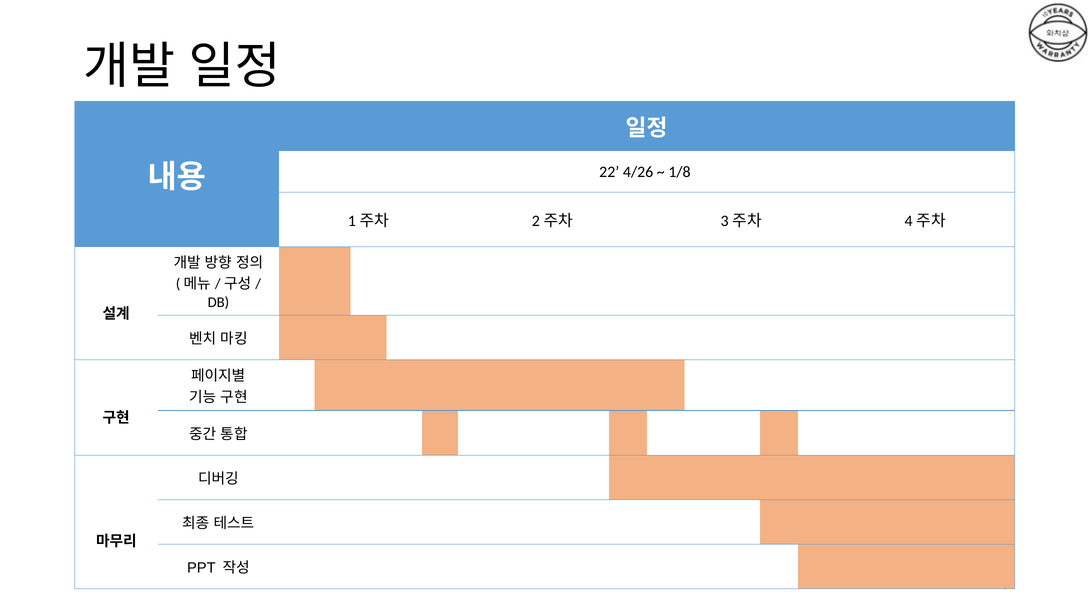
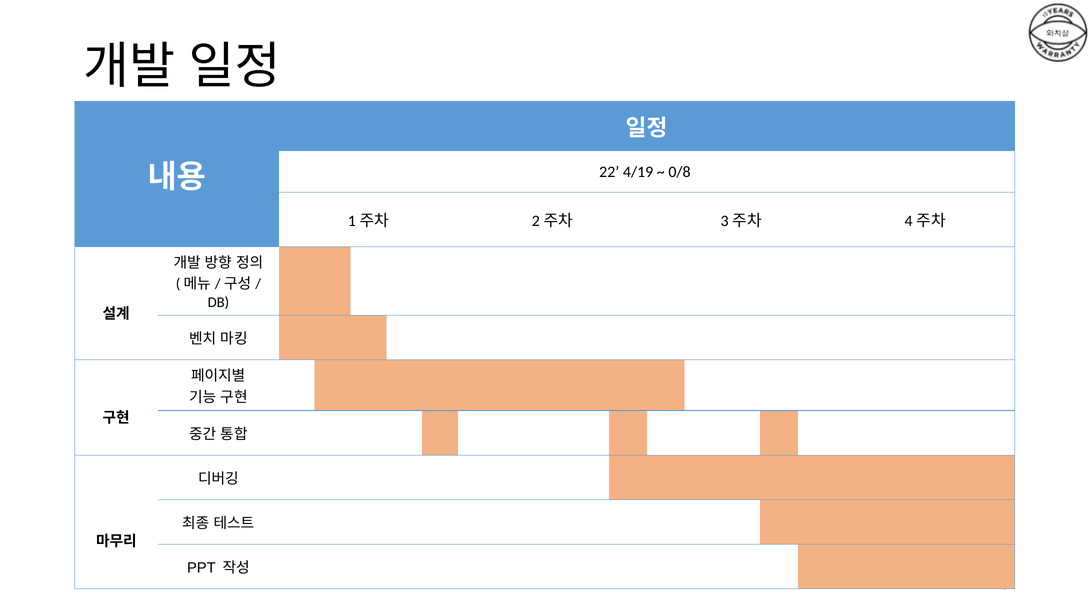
4/26: 4/26 -> 4/19 (638, 172)
1/8: 1/8 -> 0/8 (680, 172)
